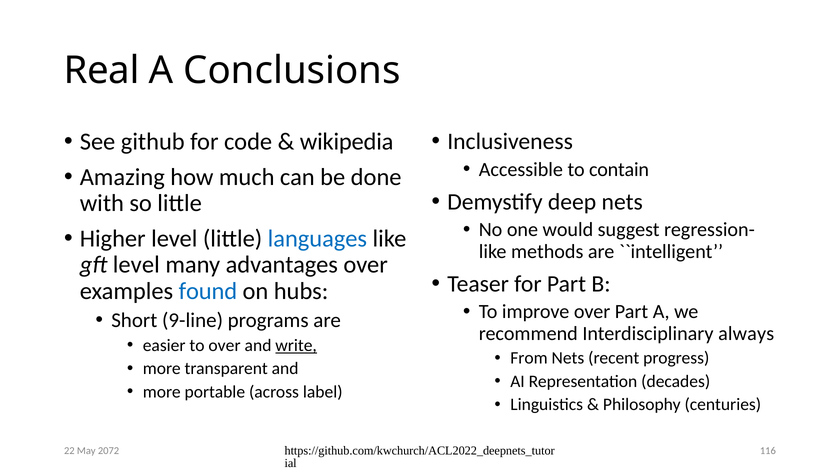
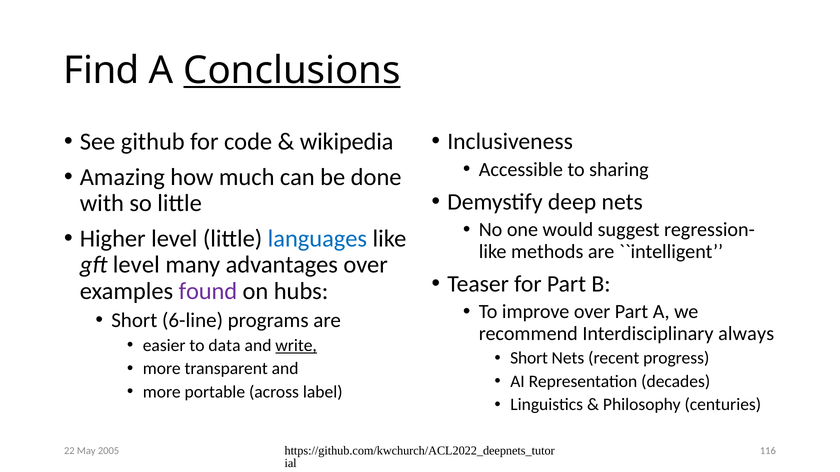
Real: Real -> Find (102, 71)
Conclusions underline: none -> present (292, 71)
contain: contain -> sharing (619, 170)
found colour: blue -> purple (208, 292)
9-line: 9-line -> 6-line (193, 321)
to over: over -> data (224, 346)
From: From -> Short (529, 359)
2072: 2072 -> 2005 (109, 451)
